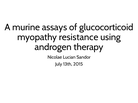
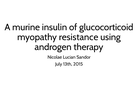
assays: assays -> insulin (55, 27)
